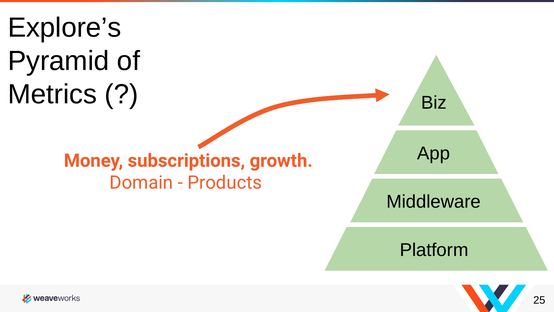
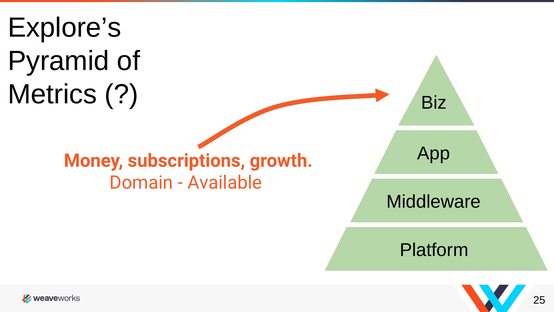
Products: Products -> Available (225, 183)
